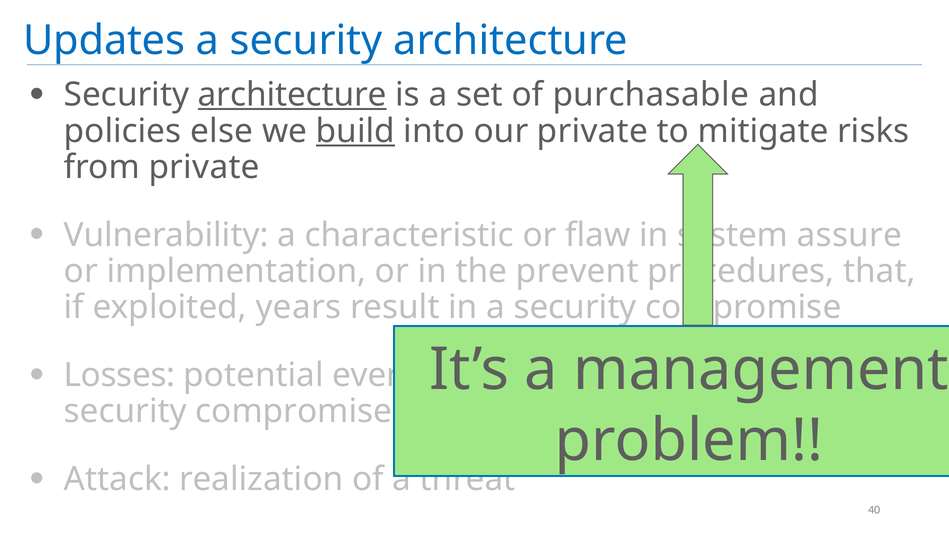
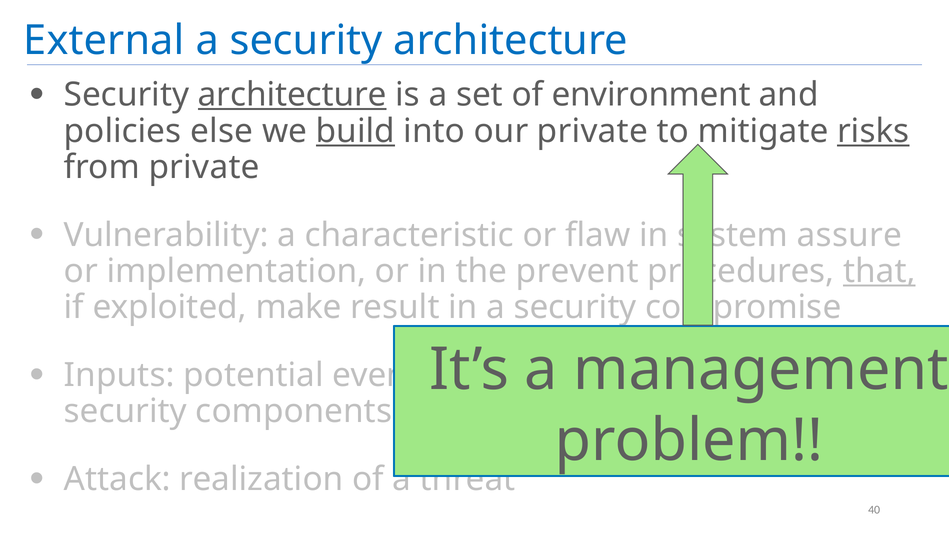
Updates: Updates -> External (104, 40)
purchasable: purchasable -> environment (651, 95)
risks underline: none -> present (873, 131)
that underline: none -> present (879, 271)
years: years -> make (299, 307)
Losses: Losses -> Inputs (119, 375)
compromise: compromise -> components (294, 411)
